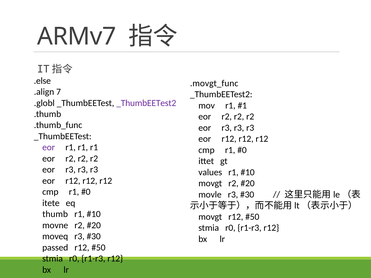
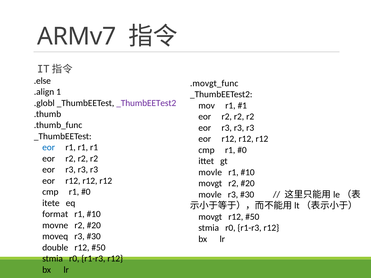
7: 7 -> 1 (59, 92)
eor colour: purple -> blue (49, 148)
values: values -> movle (210, 172)
thumb: thumb -> format (55, 214)
passed: passed -> double (55, 248)
